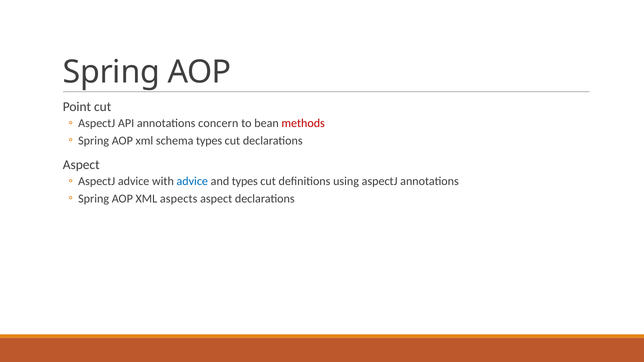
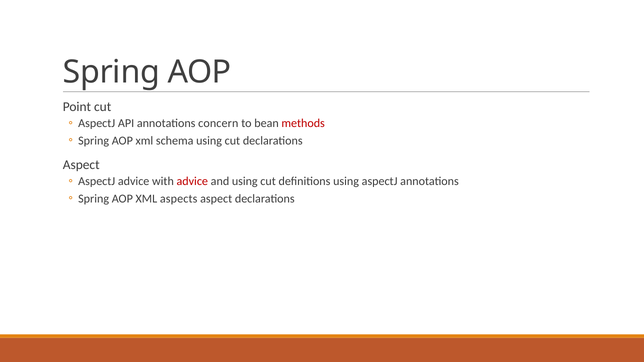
schema types: types -> using (209, 141)
advice colour: blue -> red (192, 182)
and types: types -> using (245, 182)
